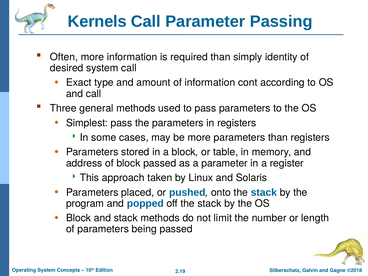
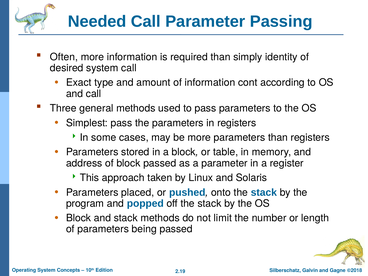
Kernels: Kernels -> Needed (97, 21)
